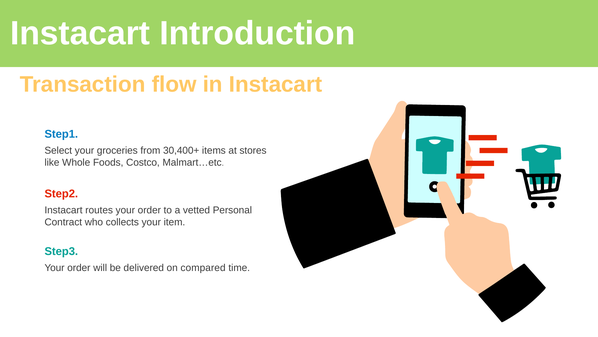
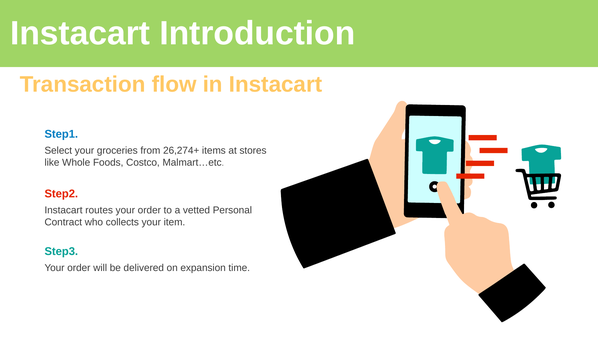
30,400+: 30,400+ -> 26,274+ (181, 150)
compared: compared -> expansion (203, 267)
